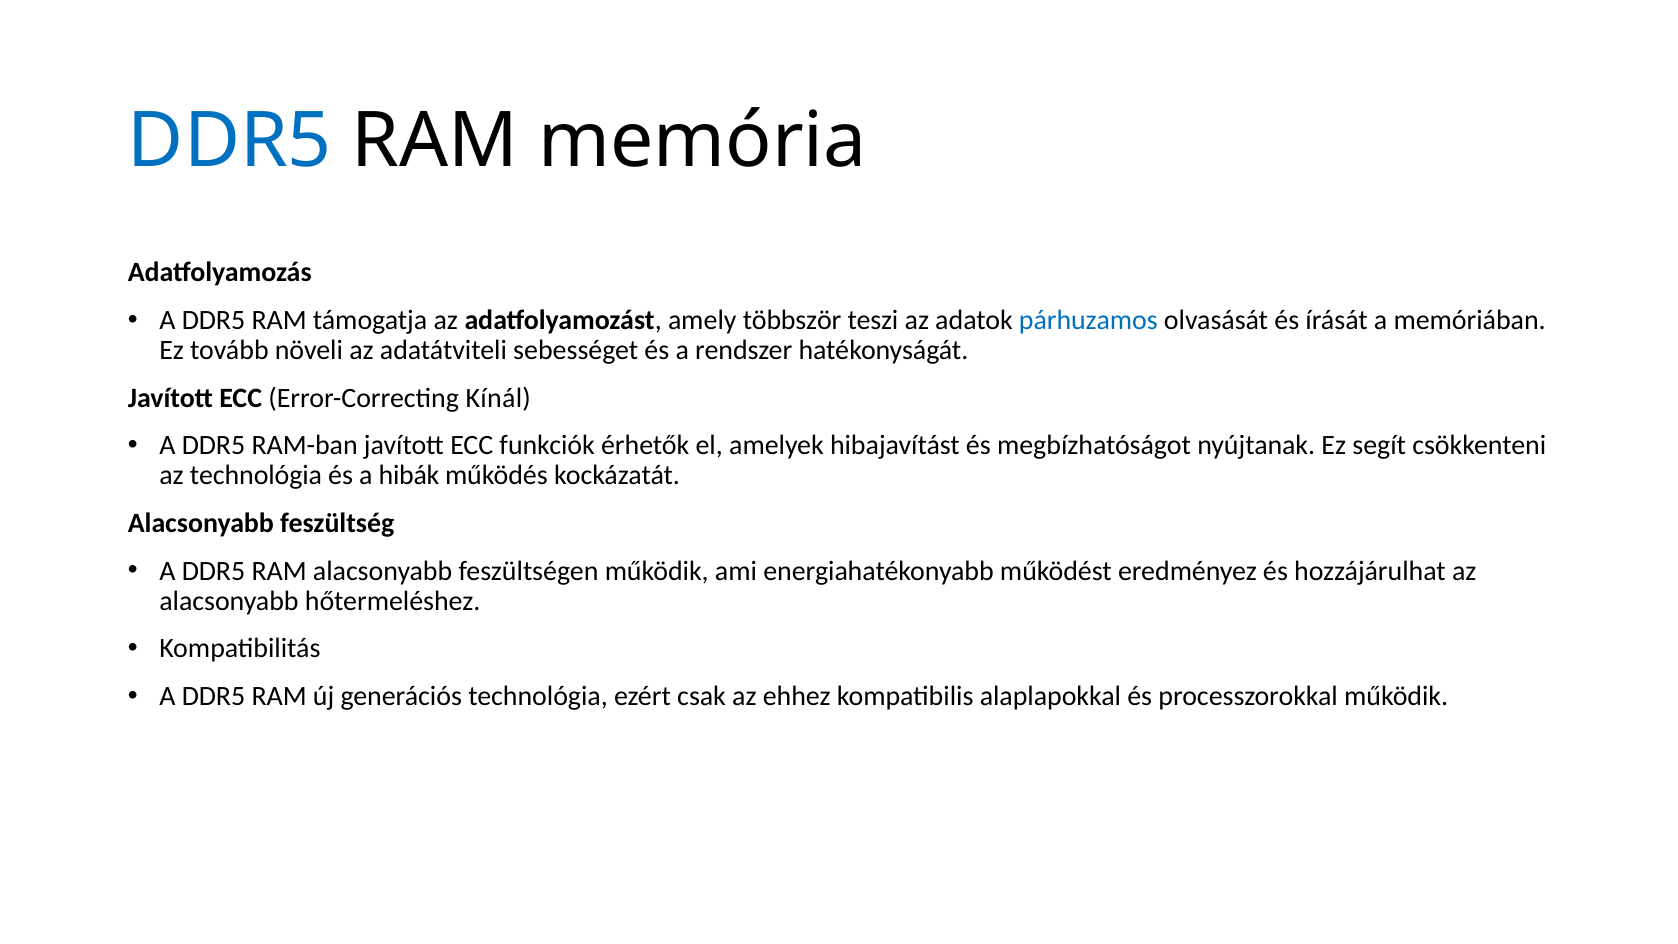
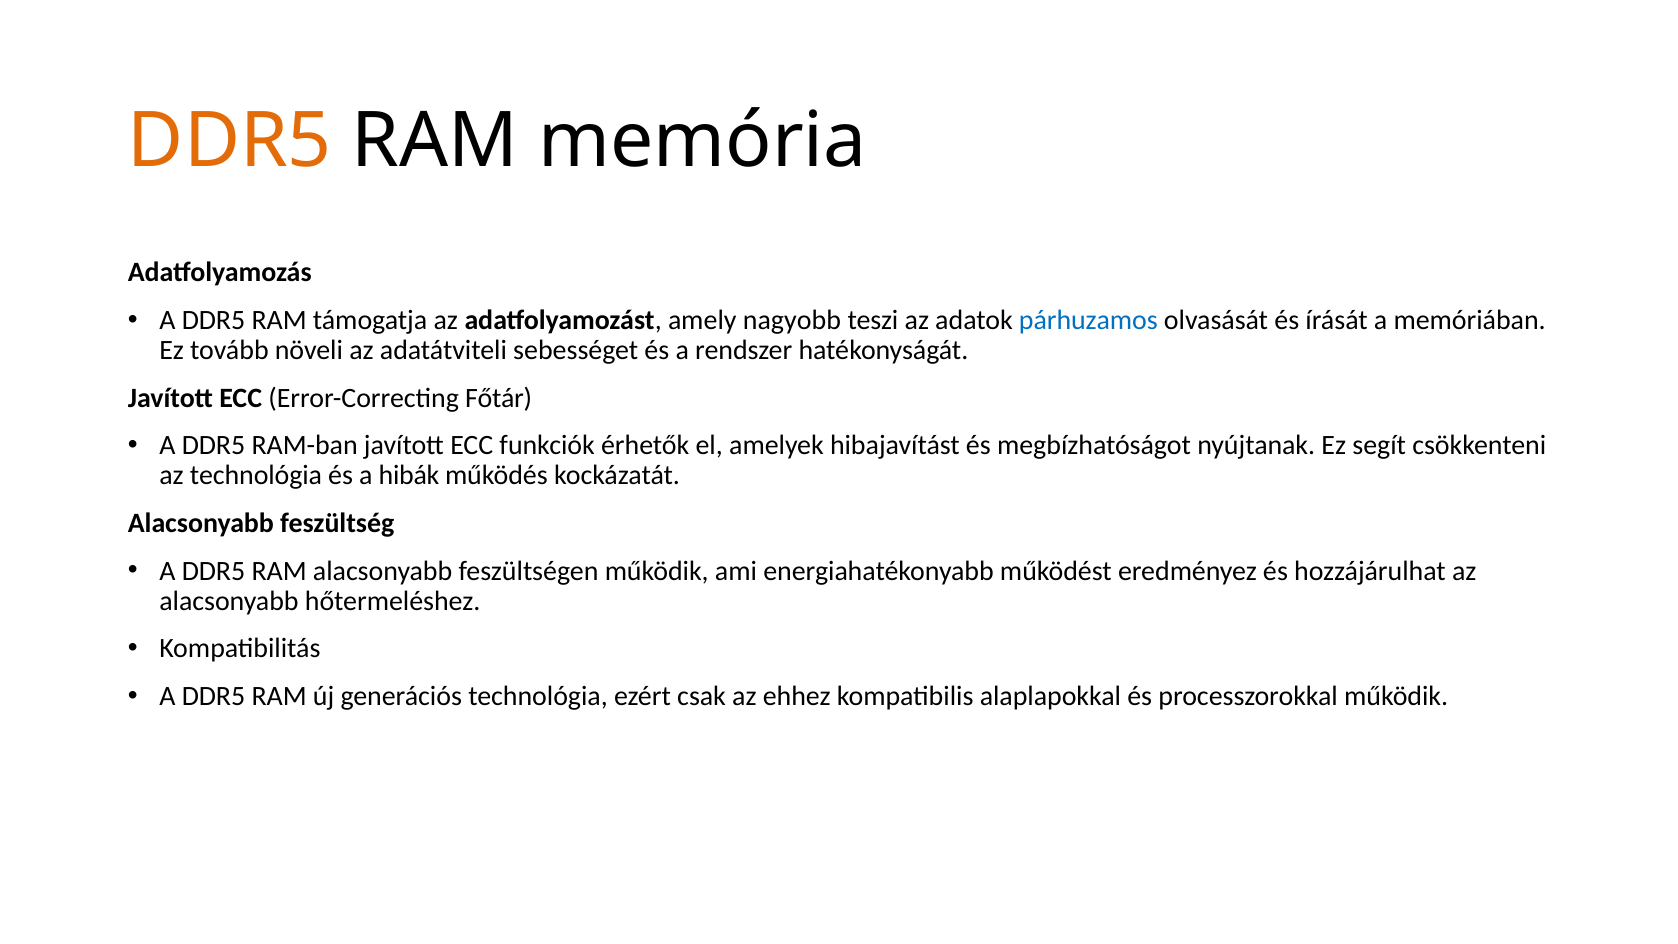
DDR5 colour: blue -> orange (230, 141)
többször: többször -> nagyobb (792, 320)
Kínál: Kínál -> Főtár (499, 398)
